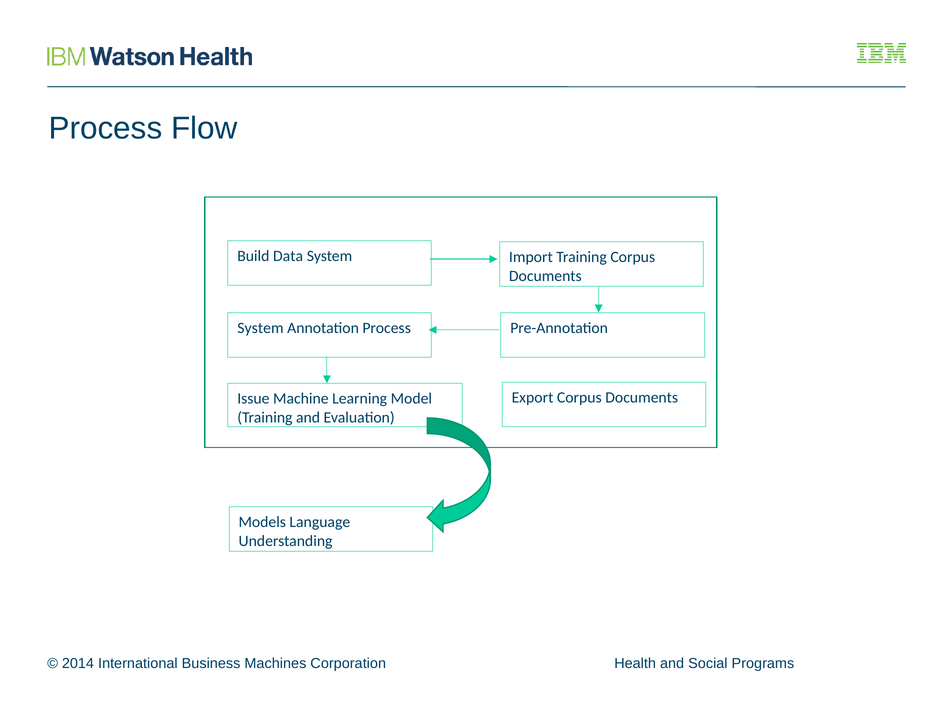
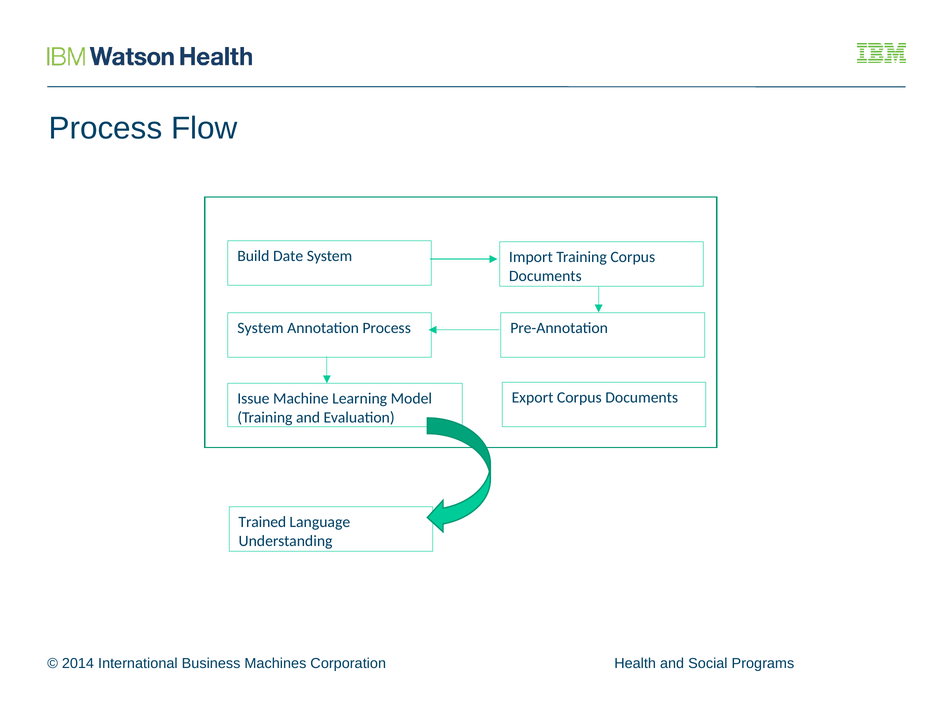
Data: Data -> Date (288, 256)
Models: Models -> Trained (262, 522)
